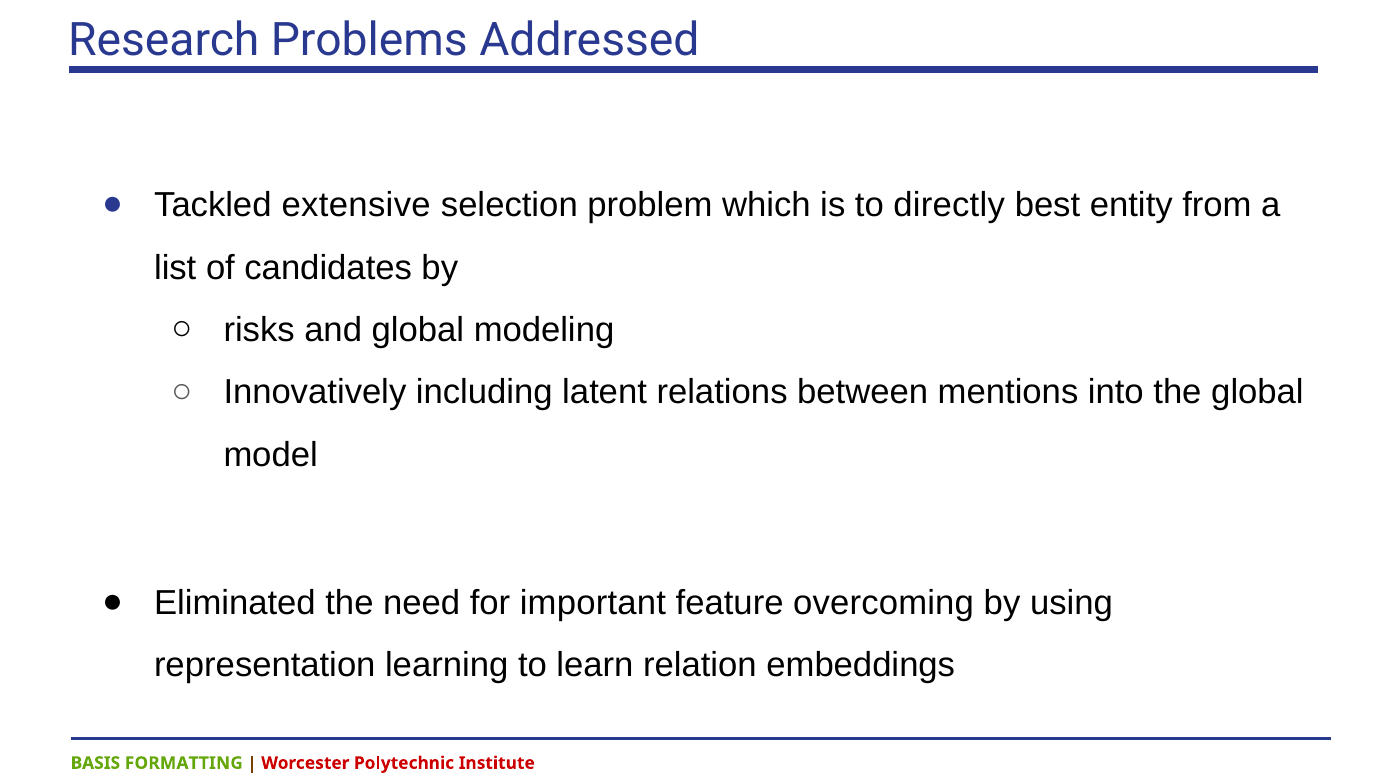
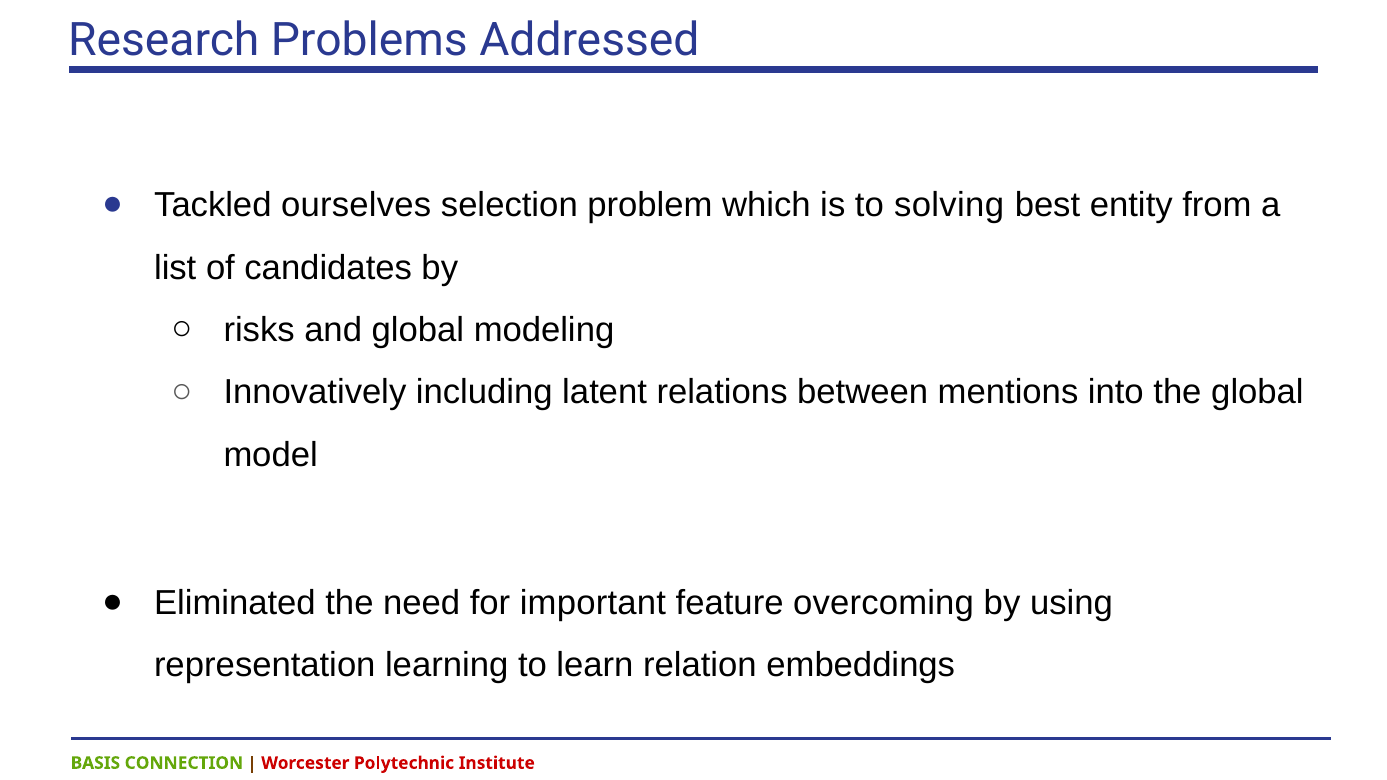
extensive: extensive -> ourselves (356, 205)
directly: directly -> solving (949, 205)
FORMATTING: FORMATTING -> CONNECTION (184, 763)
